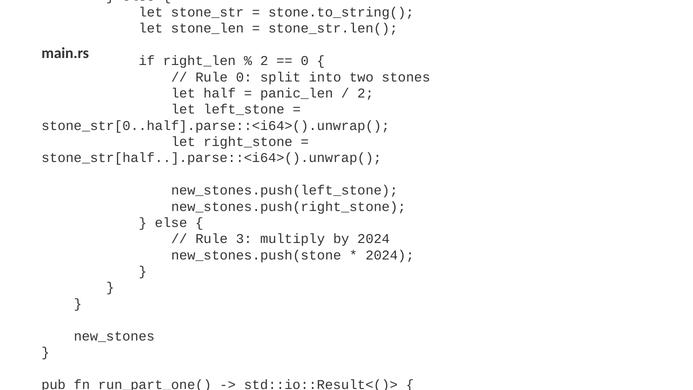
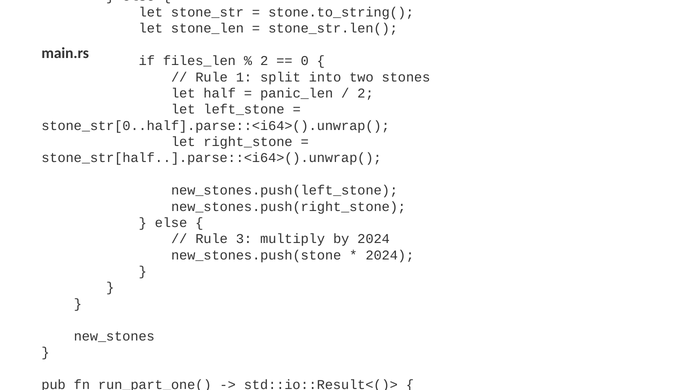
right_len: right_len -> files_len (199, 61)
0: 0 -> 1 (244, 77)
